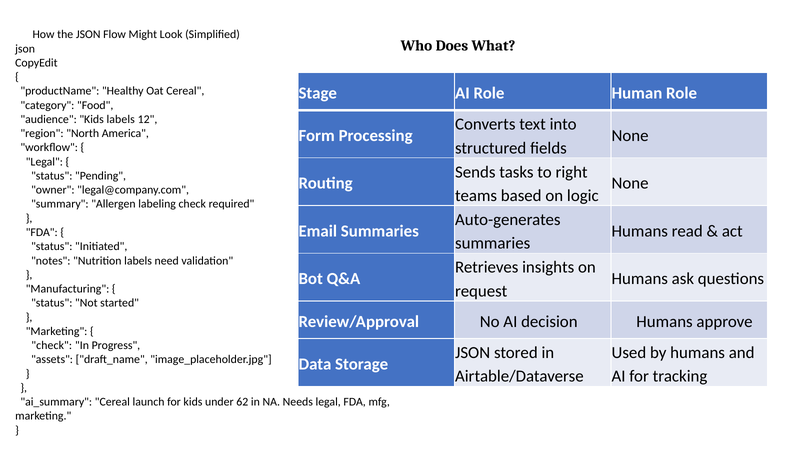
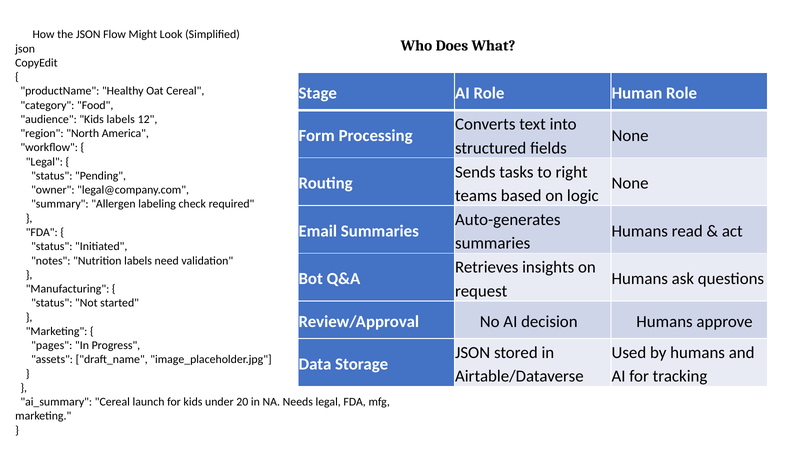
check: check -> pages (52, 346)
62: 62 -> 20 (242, 402)
